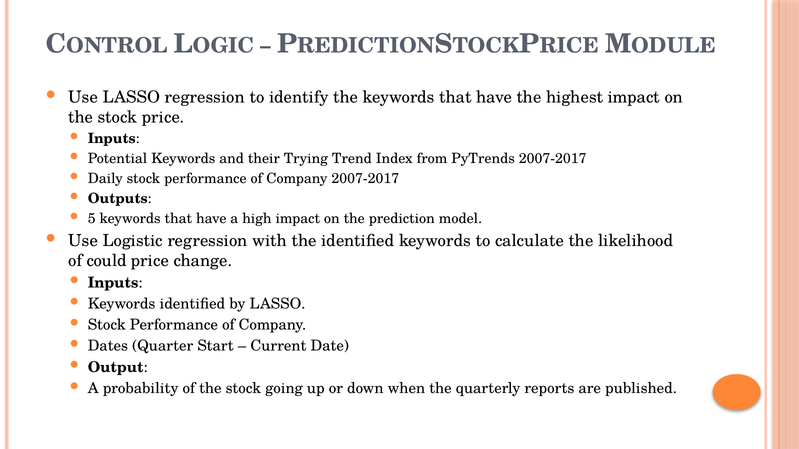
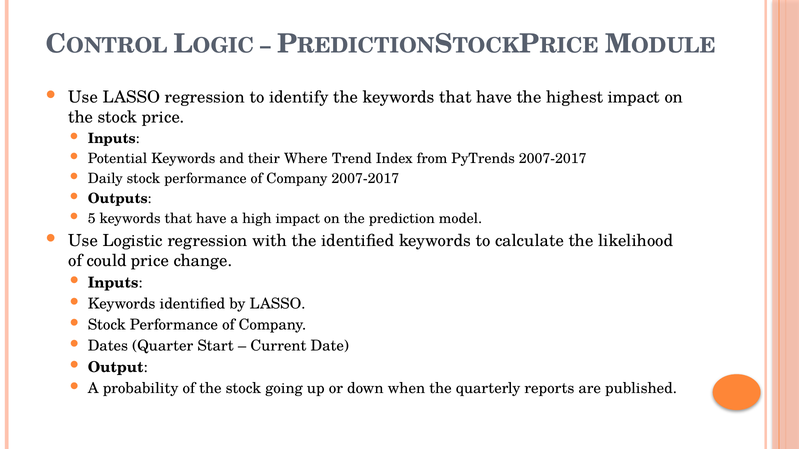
Trying: Trying -> Where (306, 159)
